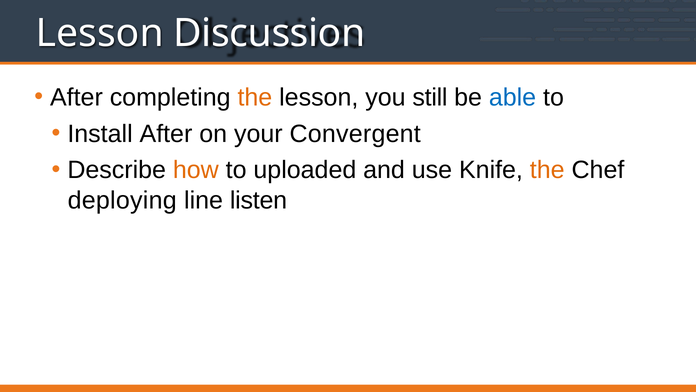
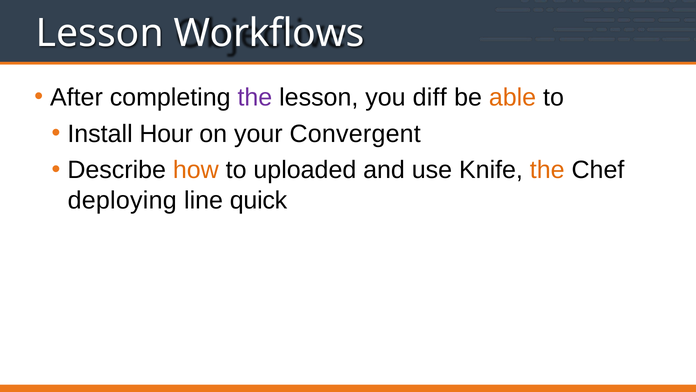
Discussion: Discussion -> Workflows (269, 33)
the colour: orange -> purple (255, 97)
still: still -> diff (430, 97)
able colour: blue -> orange (513, 97)
Install After: After -> Hour (166, 134)
listen: listen -> quick (259, 200)
